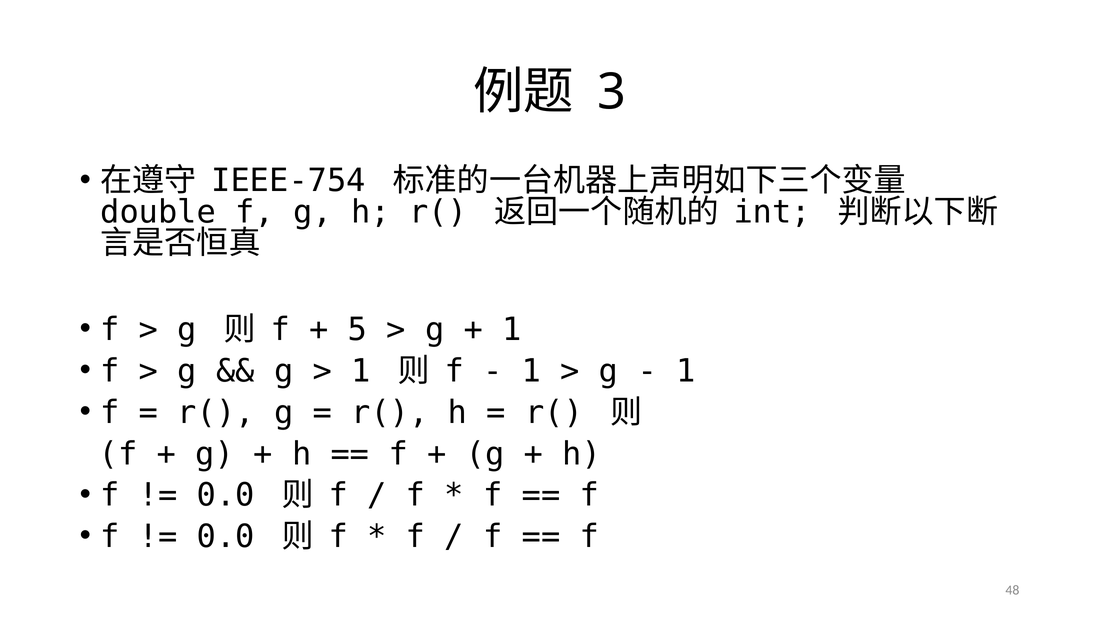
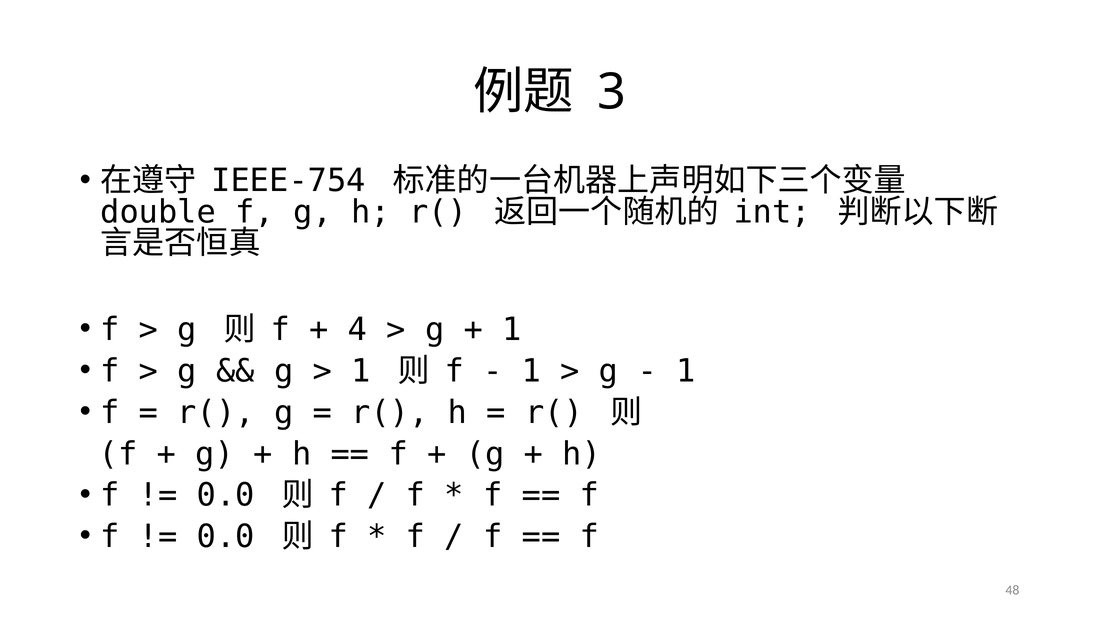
5: 5 -> 4 (358, 330)
